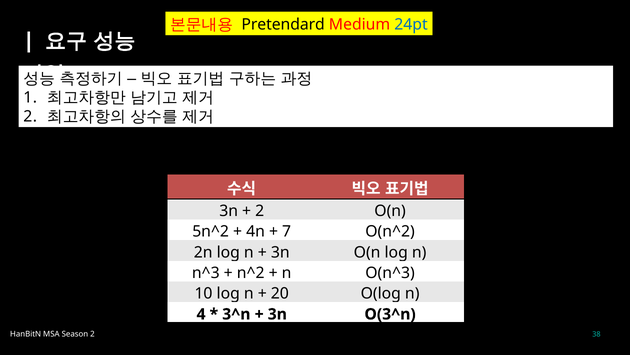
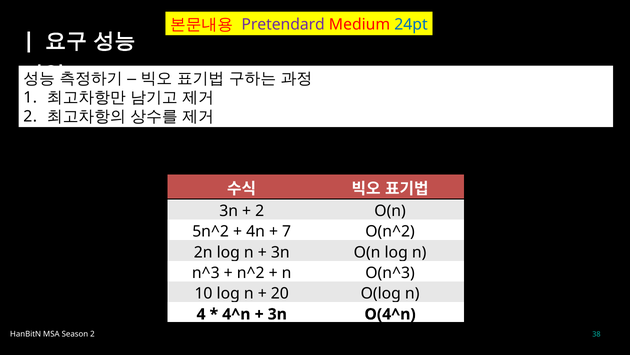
Pretendard colour: black -> purple (283, 25)
3^n: 3^n -> 4^n (236, 314)
O(3^n: O(3^n -> O(4^n (390, 314)
